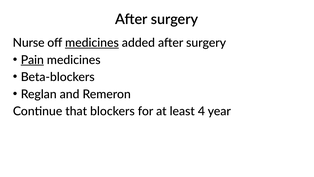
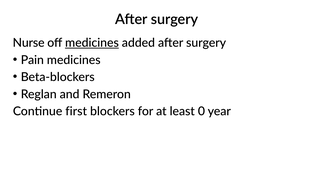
Pain underline: present -> none (32, 60)
that: that -> first (76, 111)
4: 4 -> 0 (201, 111)
